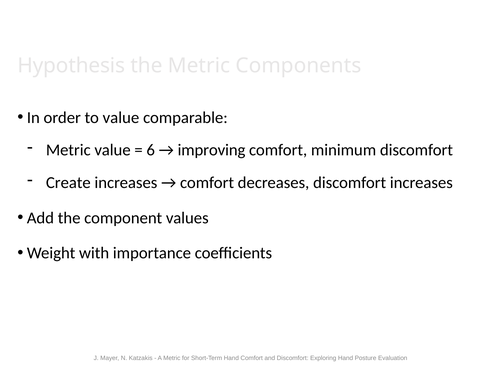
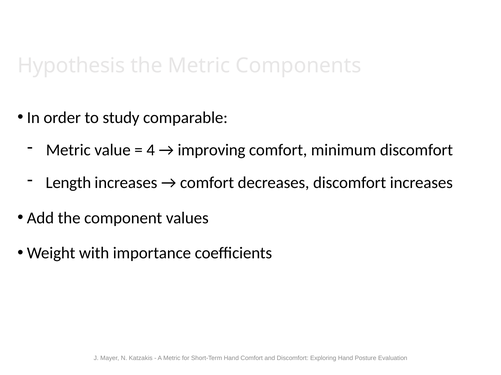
to value: value -> study (121, 118)
6: 6 -> 4 (151, 150)
Create: Create -> Length (68, 183)
